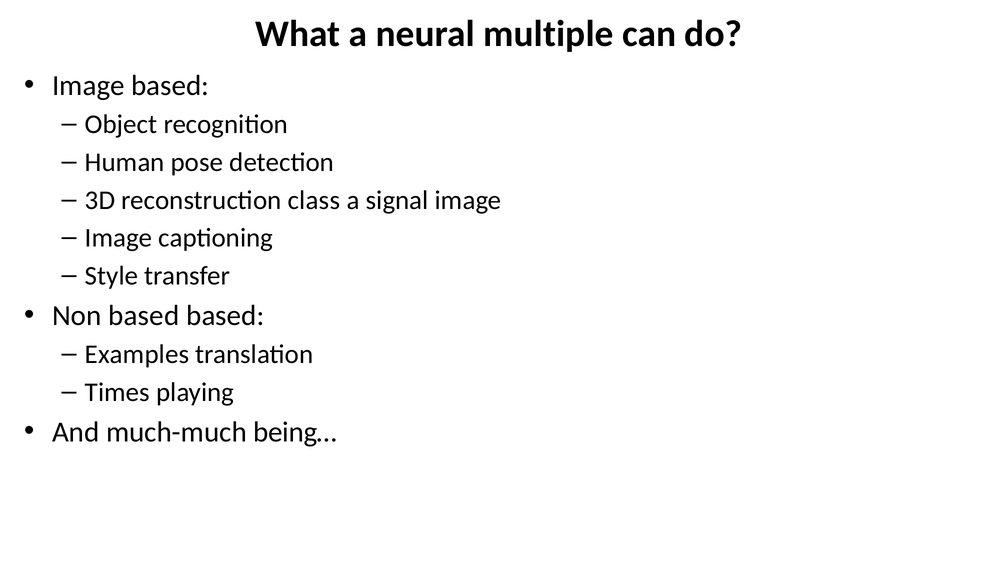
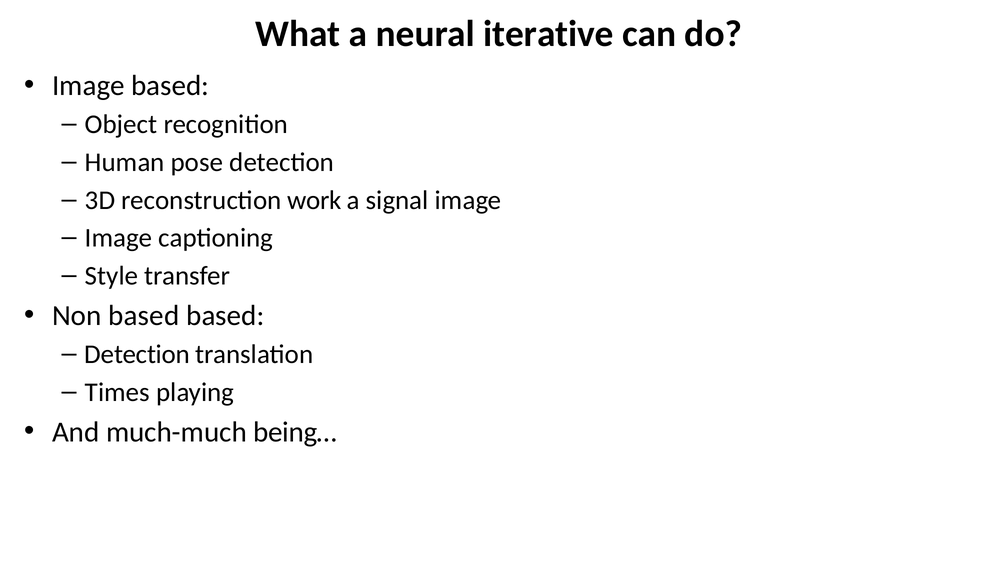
multiple: multiple -> iterative (549, 34)
class: class -> work (314, 200)
Examples: Examples -> Detection (137, 355)
